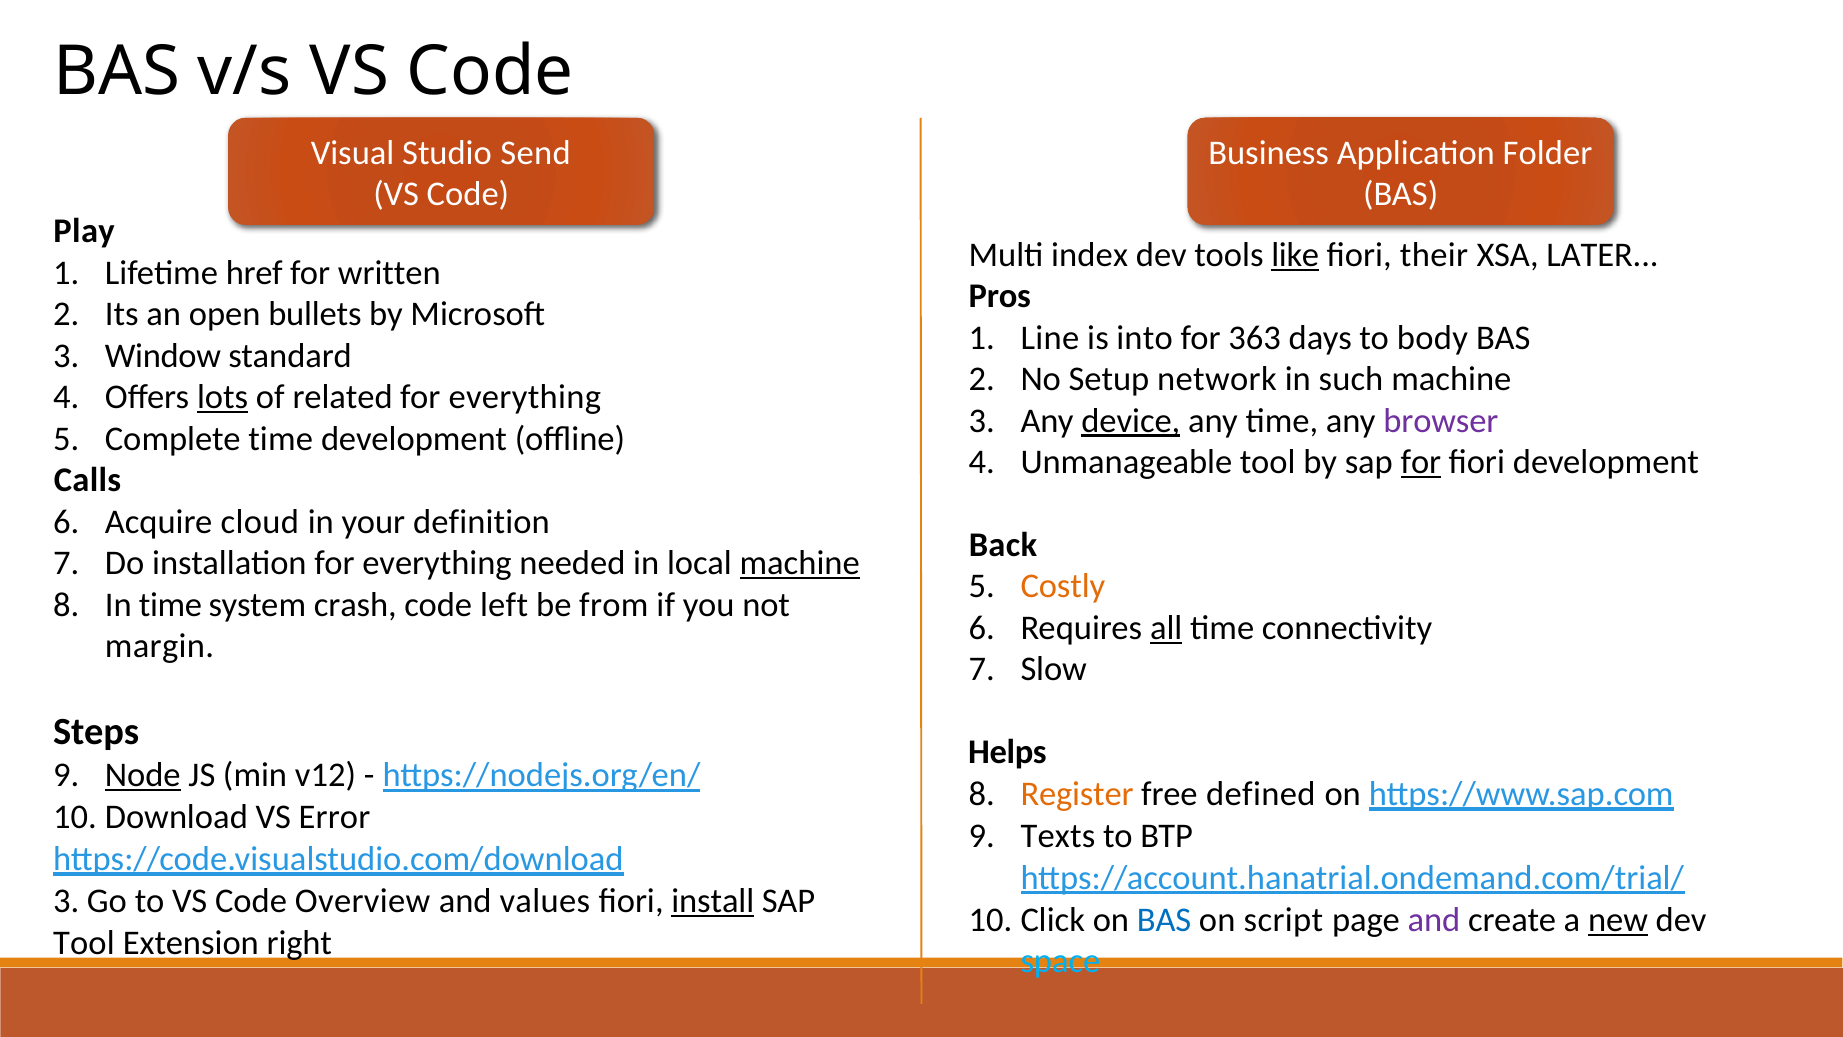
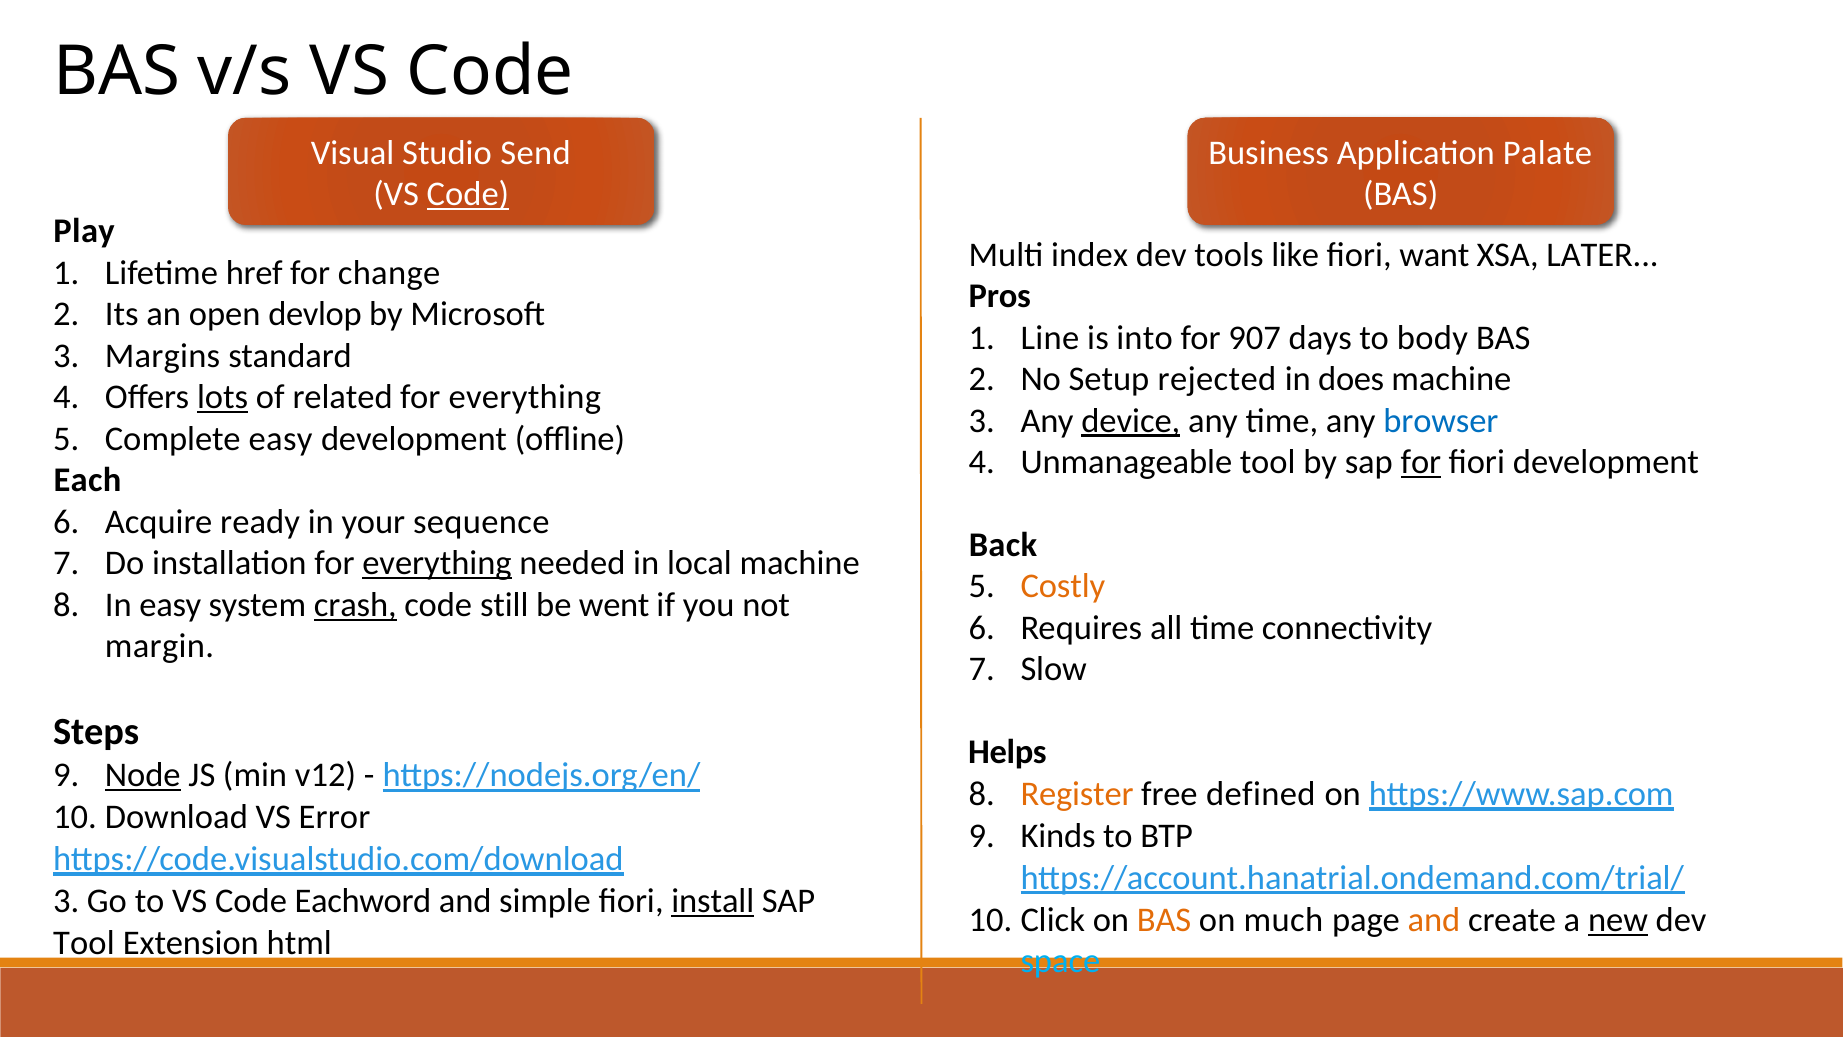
Folder: Folder -> Palate (1547, 153)
Code underline: none -> present (468, 194)
like underline: present -> none (1295, 255)
their: their -> want (1434, 255)
written: written -> change (389, 273)
bullets: bullets -> devlop (315, 314)
363: 363 -> 907 (1255, 338)
Window: Window -> Margins (163, 356)
network: network -> rejected (1217, 379)
such: such -> does (1351, 379)
browser colour: purple -> blue (1441, 421)
Complete time: time -> easy (281, 439)
Calls: Calls -> Each (87, 480)
cloud: cloud -> ready (260, 522)
definition: definition -> sequence (481, 522)
everything underline: none -> present (437, 563)
machine underline: present -> none (800, 563)
In time: time -> easy (170, 605)
crash underline: none -> present (355, 605)
left: left -> still (504, 605)
from: from -> went (614, 605)
all underline: present -> none (1166, 628)
Texts: Texts -> Kinds (1058, 836)
Overview: Overview -> Eachword (363, 901)
values: values -> simple (545, 901)
BAS colour: blue -> orange (1164, 920)
script: script -> much (1283, 920)
and colour: purple -> orange (1434, 920)
right: right -> html (299, 942)
